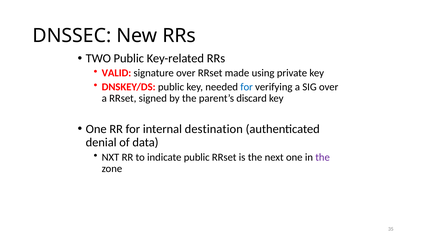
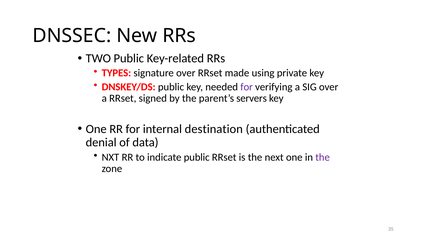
VALID: VALID -> TYPES (116, 73)
for colour: blue -> purple (247, 87)
discard: discard -> servers (252, 98)
